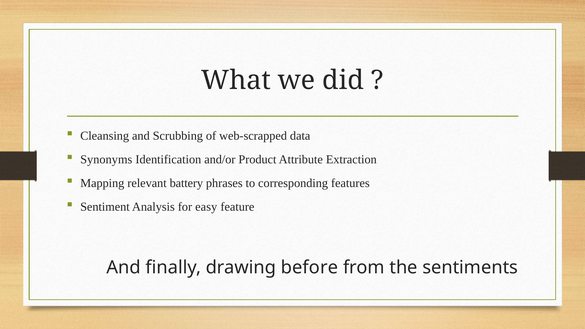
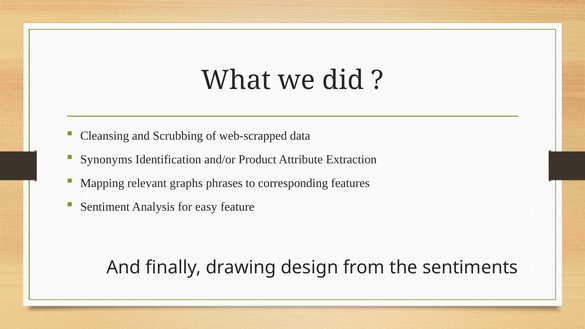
battery: battery -> graphs (186, 183)
before: before -> design (310, 268)
